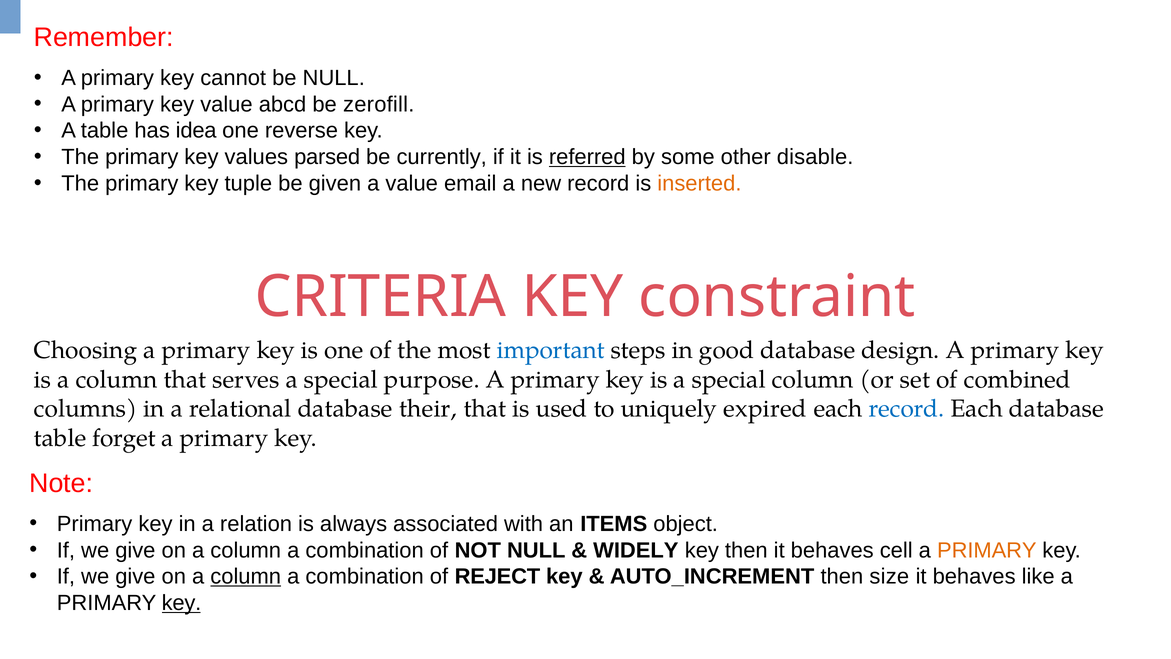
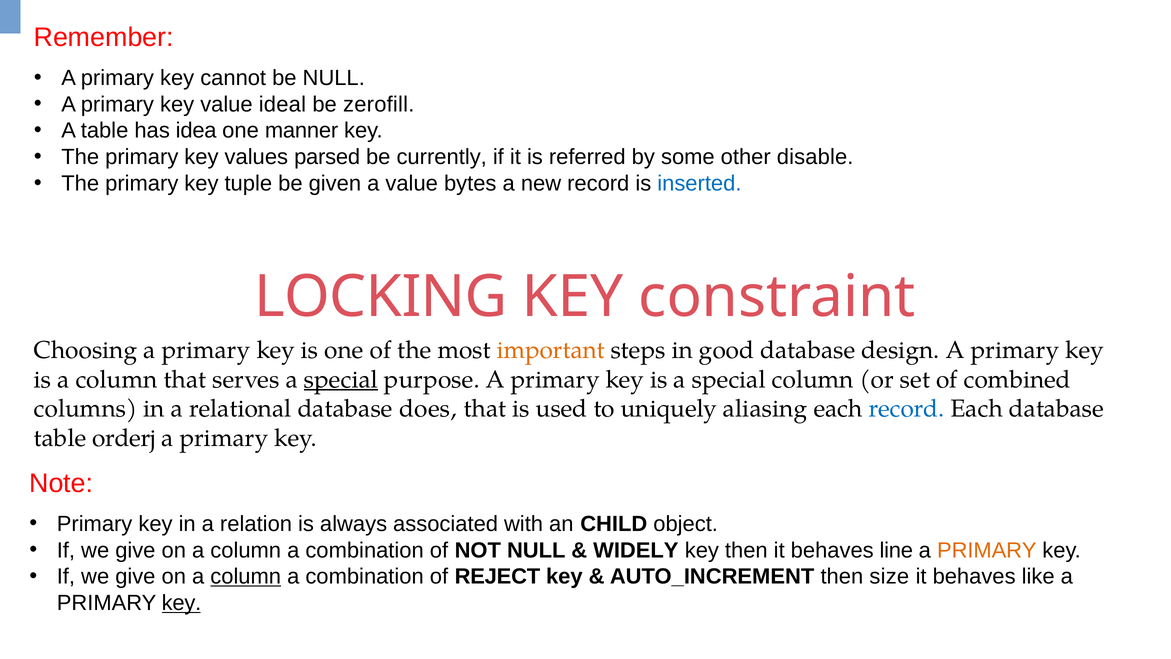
abcd: abcd -> ideal (282, 104)
reverse: reverse -> manner (302, 131)
referred underline: present -> none (587, 157)
email: email -> bytes (470, 183)
inserted colour: orange -> blue (699, 183)
CRITERIA: CRITERIA -> LOCKING (381, 297)
important colour: blue -> orange (551, 350)
special underline: none -> present (341, 379)
their: their -> does (428, 409)
expired: expired -> aliasing (765, 409)
forget: forget -> orderj (124, 438)
ITEMS: ITEMS -> CHILD (614, 524)
cell: cell -> line (896, 550)
